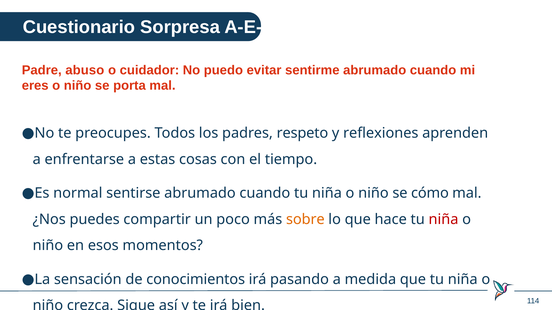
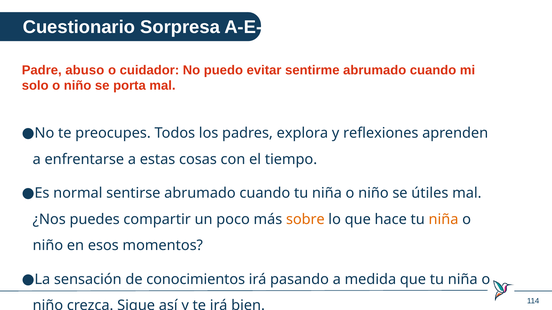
eres: eres -> solo (35, 86)
respeto: respeto -> explora (302, 133)
cómo: cómo -> útiles (430, 193)
niña colour: red -> orange (444, 220)
